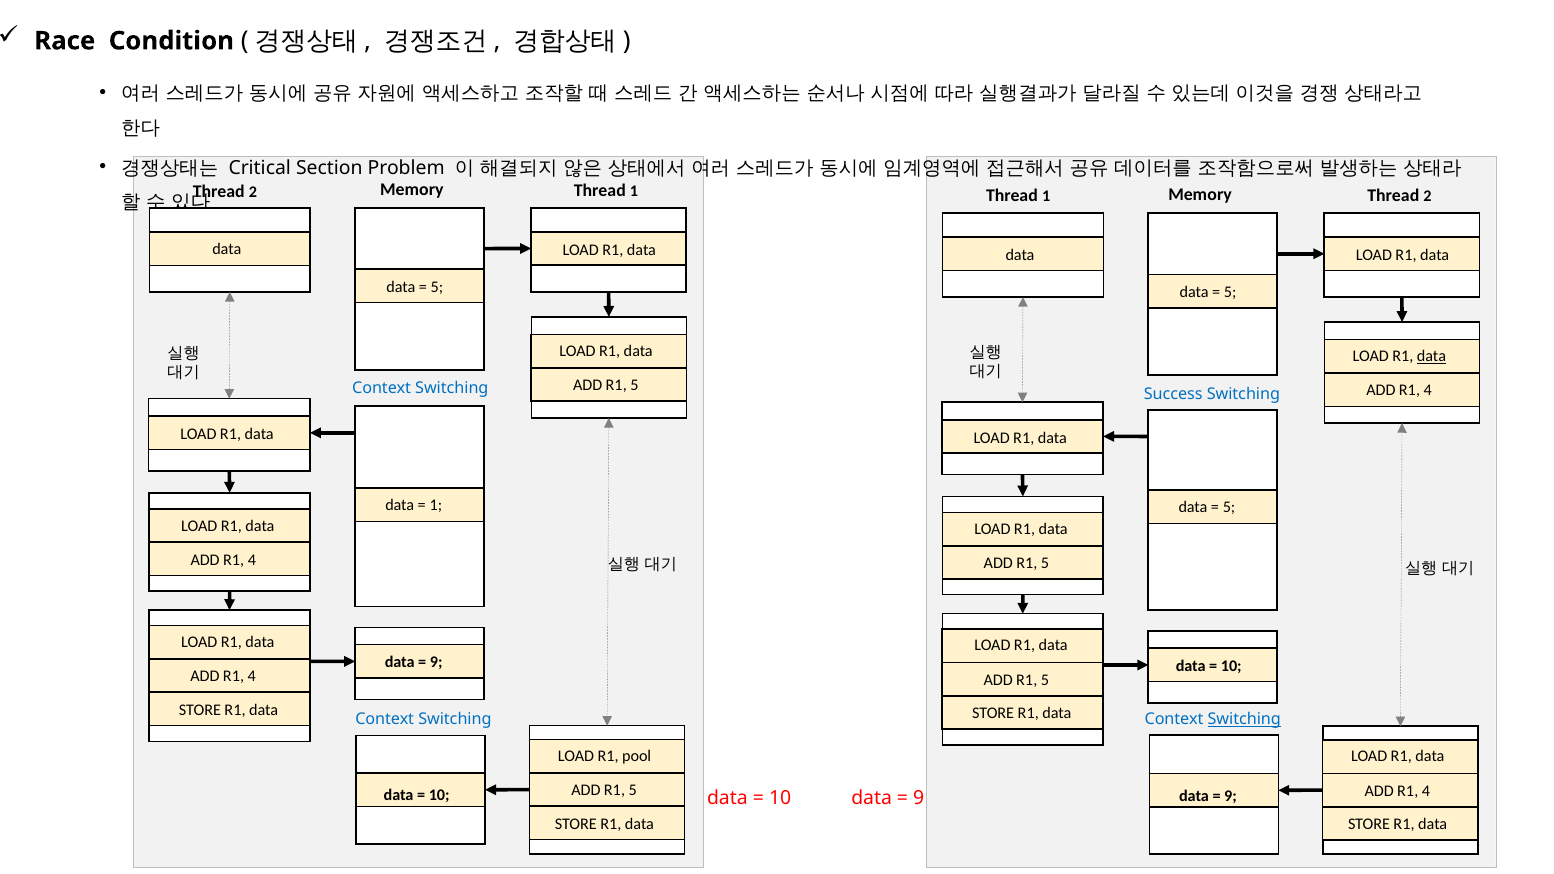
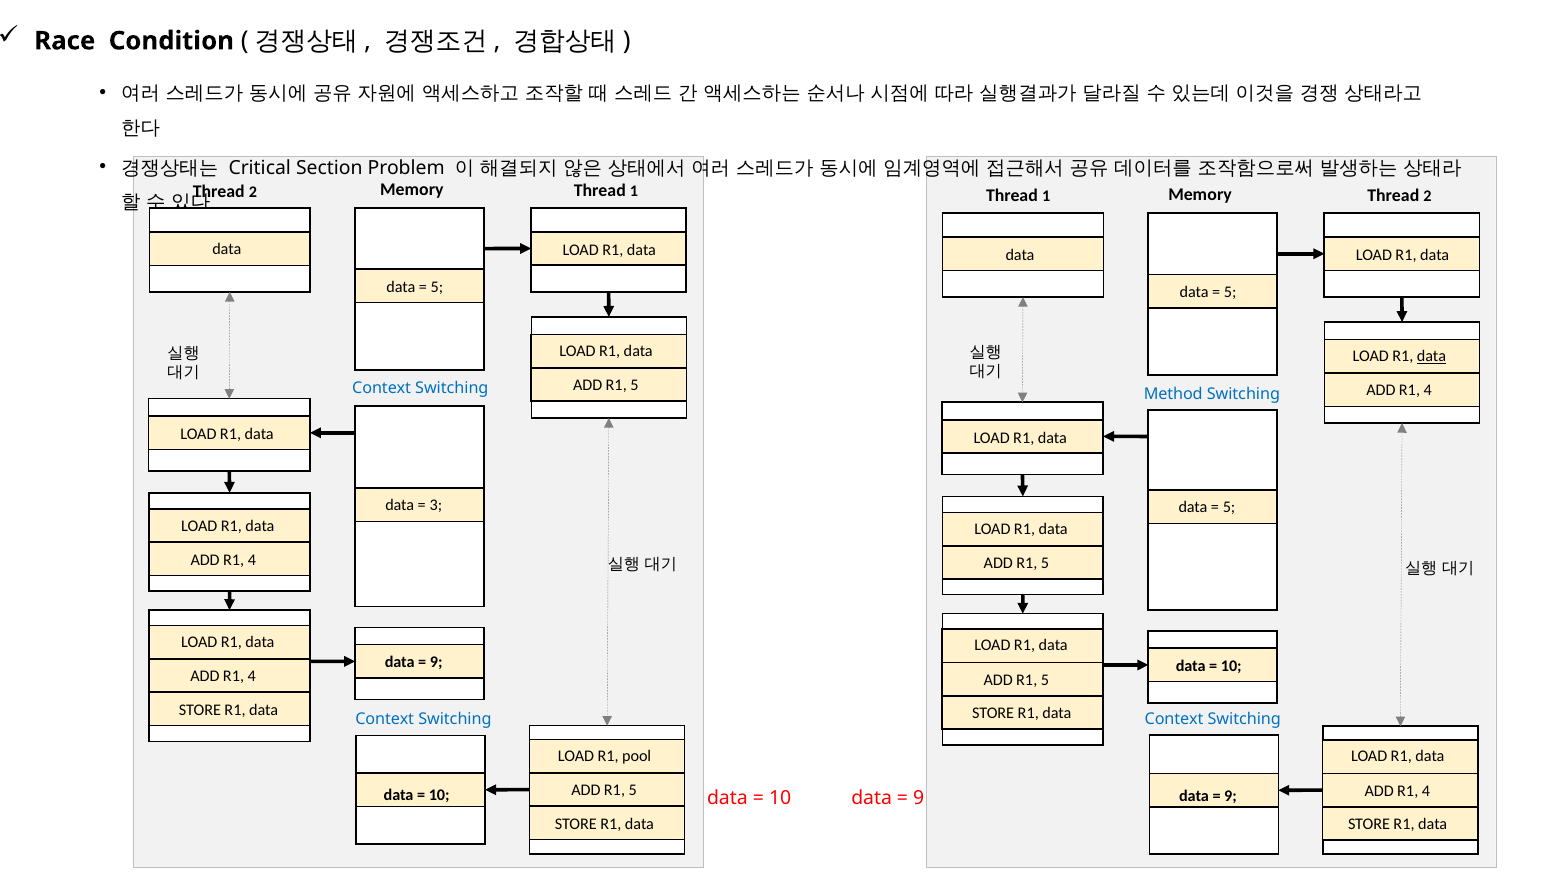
Success: Success -> Method (1173, 394)
1: 1 -> 3 (436, 506)
Switching underline: present -> none (1244, 719)
